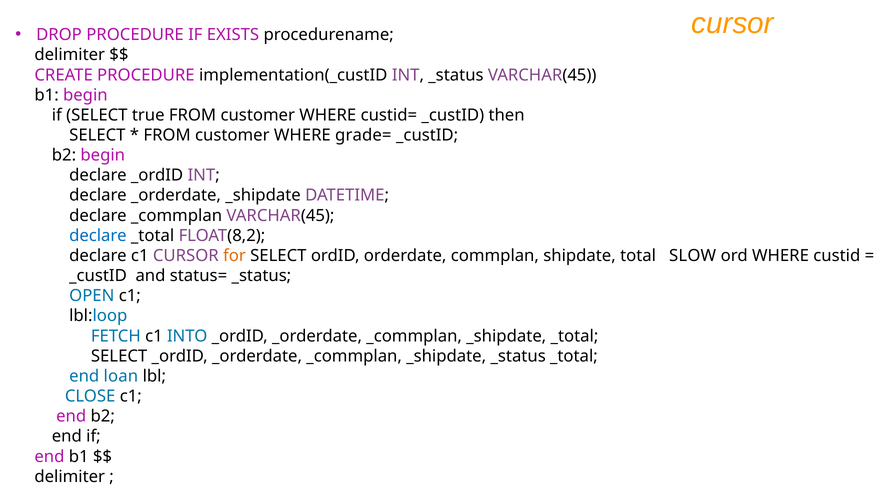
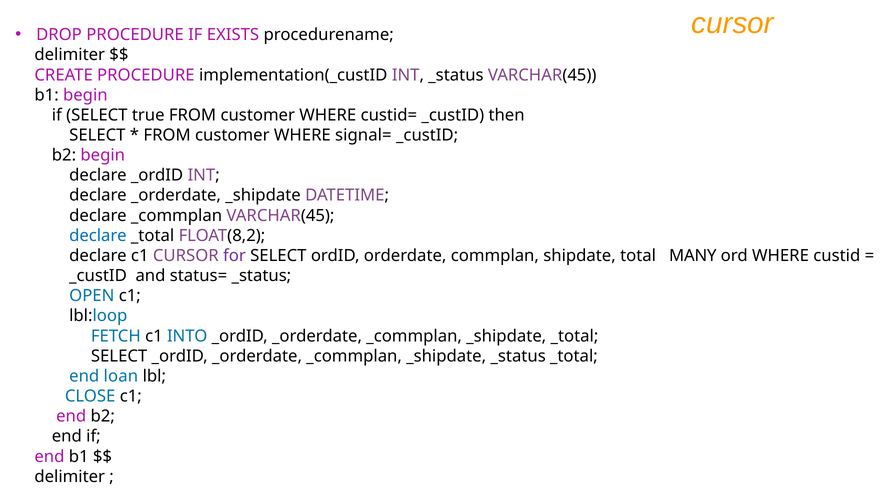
grade=: grade= -> signal= (363, 135)
for colour: orange -> purple (234, 256)
SLOW: SLOW -> MANY (693, 256)
